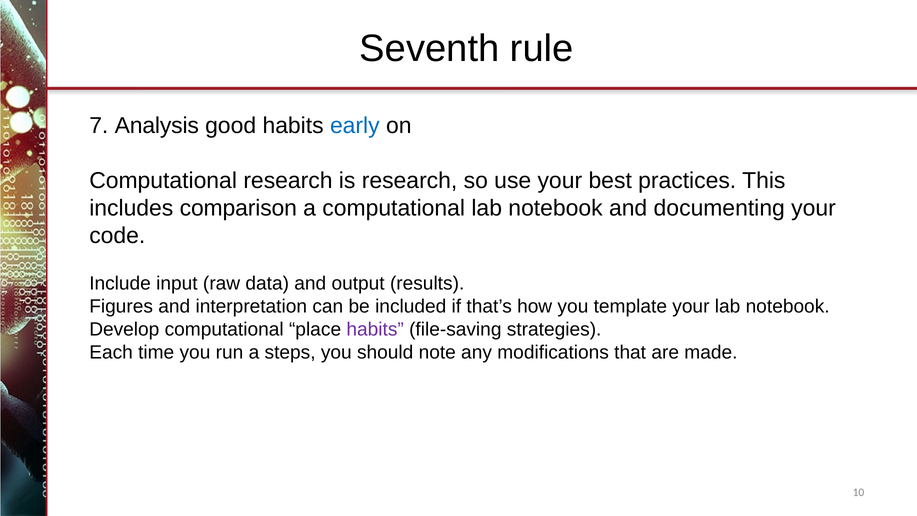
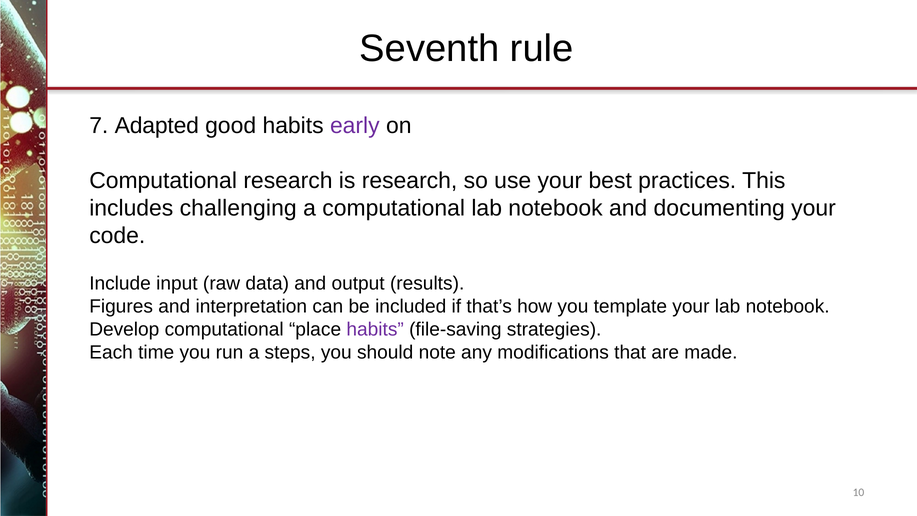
Analysis: Analysis -> Adapted (157, 126)
early colour: blue -> purple (355, 126)
comparison: comparison -> challenging (238, 208)
